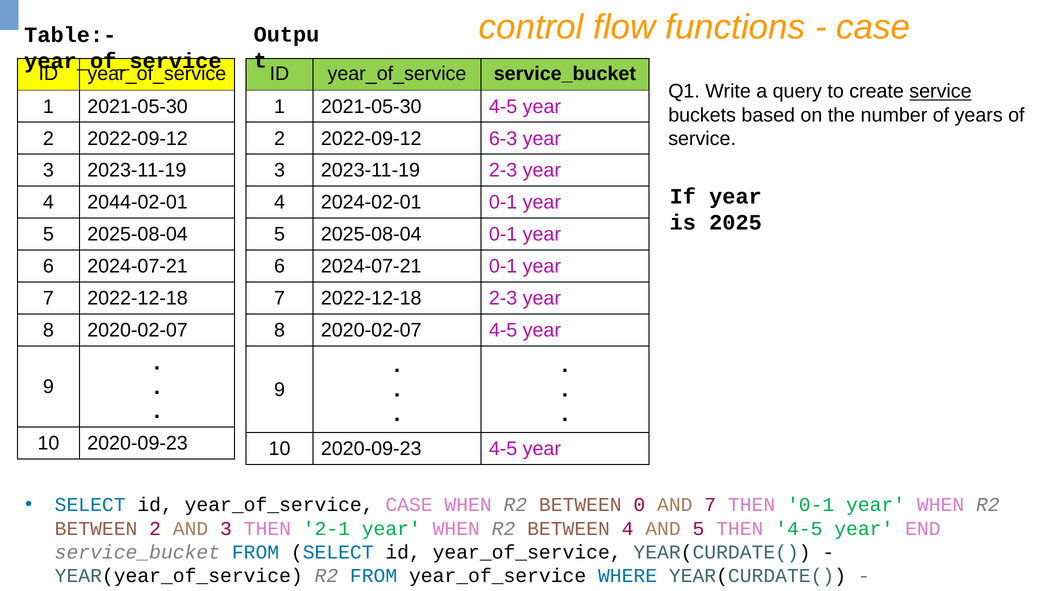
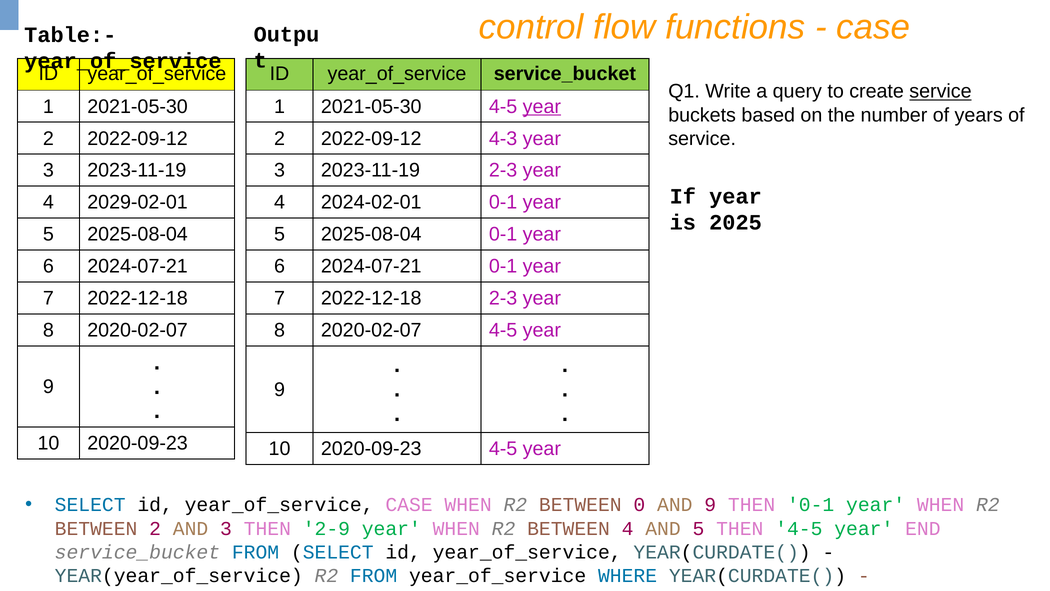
year underline: none -> present (542, 106)
6-3: 6-3 -> 4-3 (503, 138)
2044-02-01: 2044-02-01 -> 2029-02-01 (138, 202)
AND 7: 7 -> 9 (710, 505)
2-1: 2-1 -> 2-9 (326, 528)
